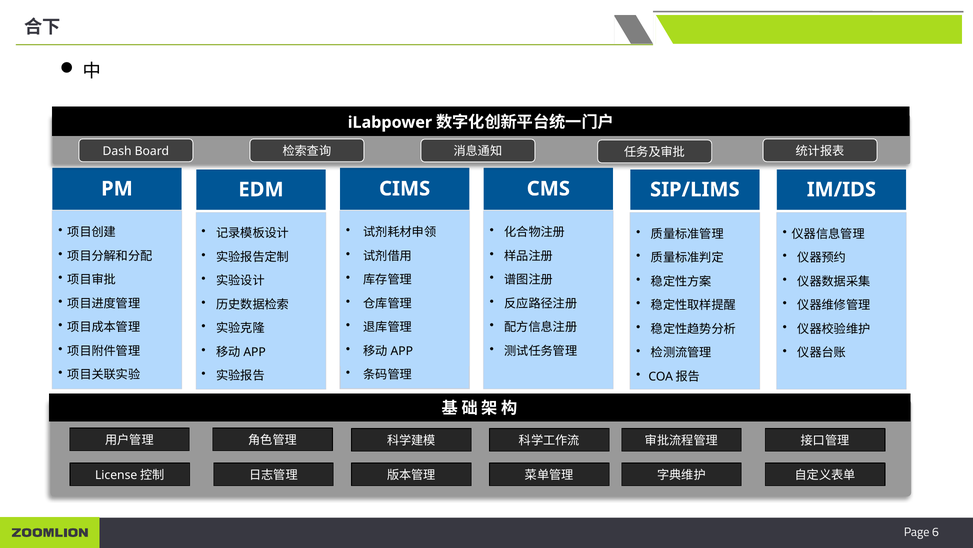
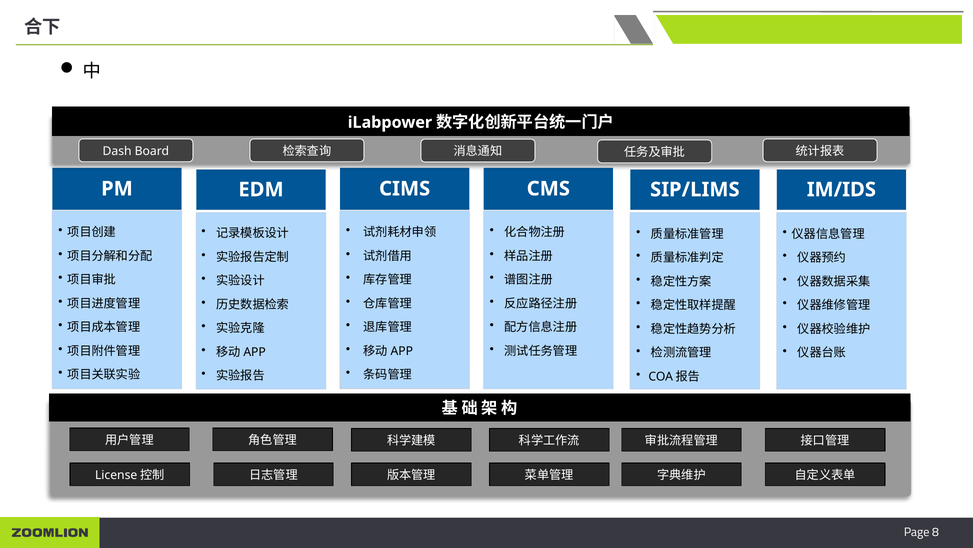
6: 6 -> 8 (936, 532)
